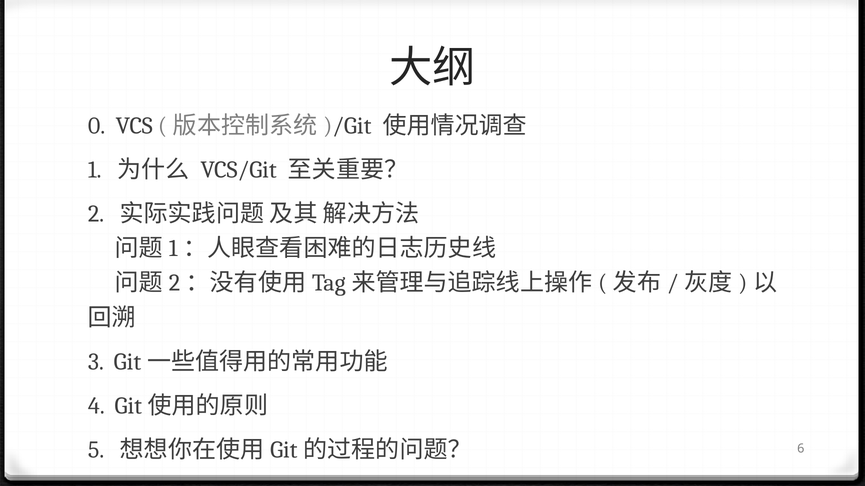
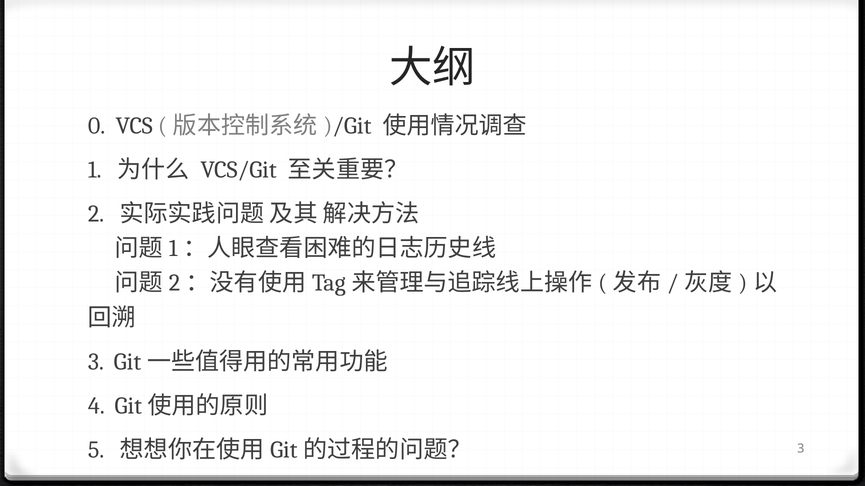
6: 6 -> 3 (801, 449)
